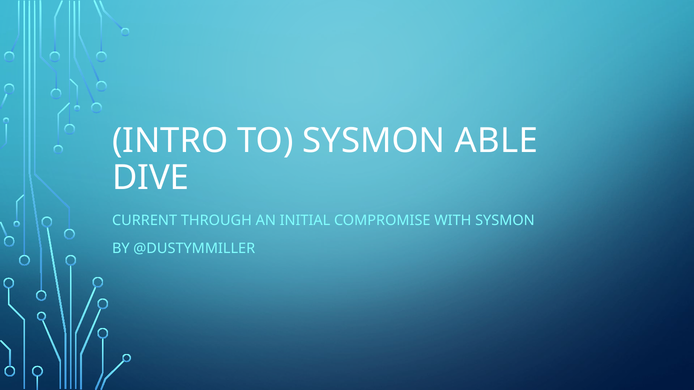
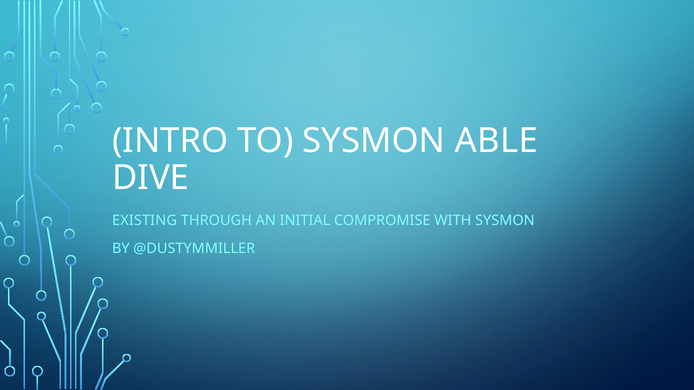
CURRENT: CURRENT -> EXISTING (144, 221)
